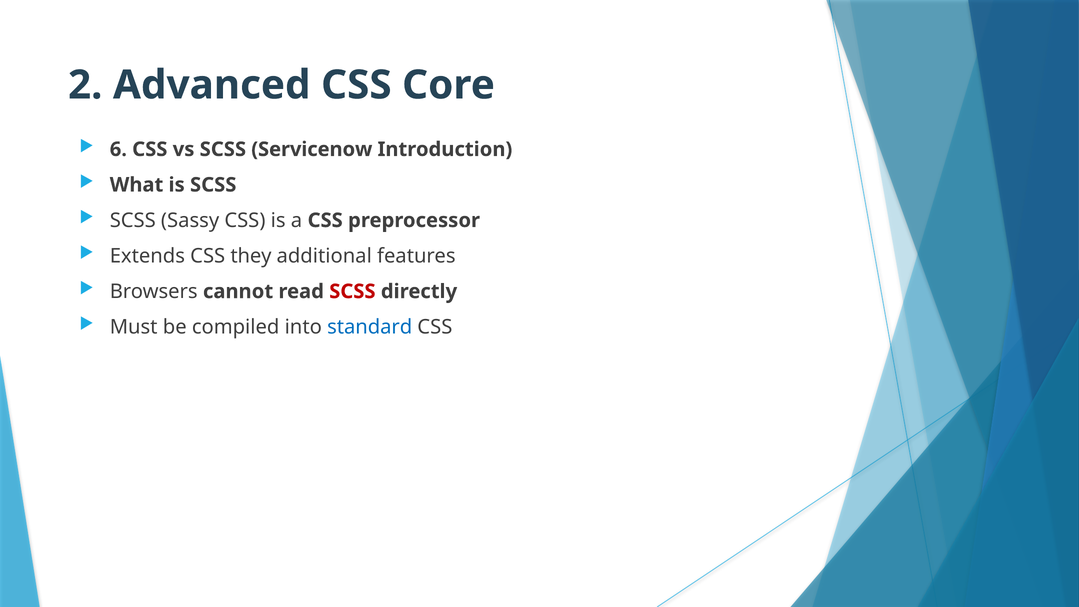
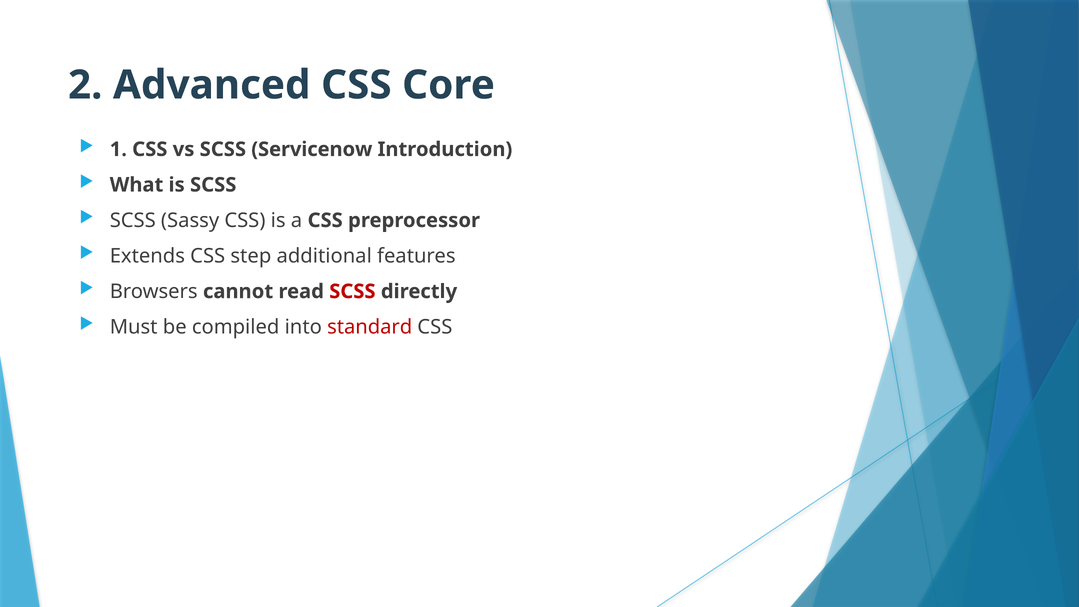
6: 6 -> 1 (118, 149)
they: they -> step (251, 256)
standard colour: blue -> red (370, 327)
